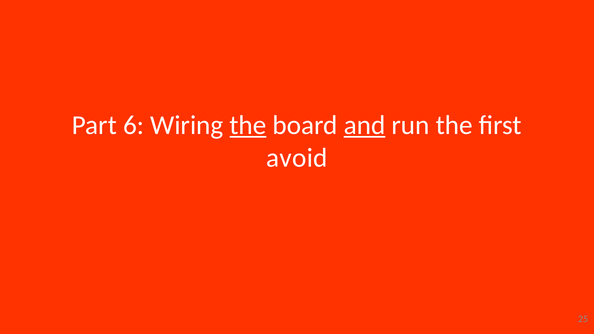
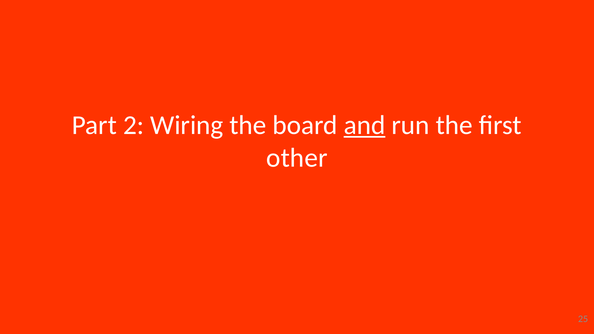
6: 6 -> 2 (134, 125)
the underline: present -> none (248, 125)
avoid: avoid -> other (297, 158)
